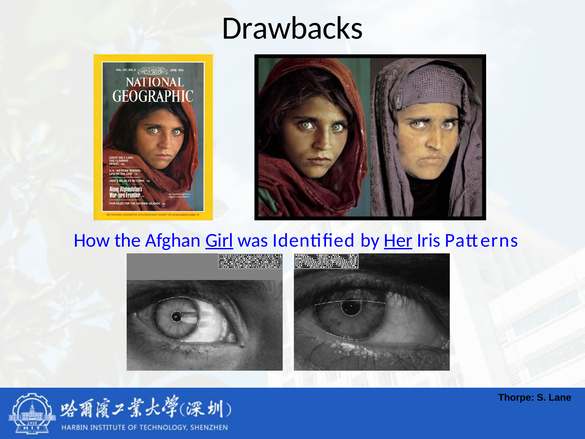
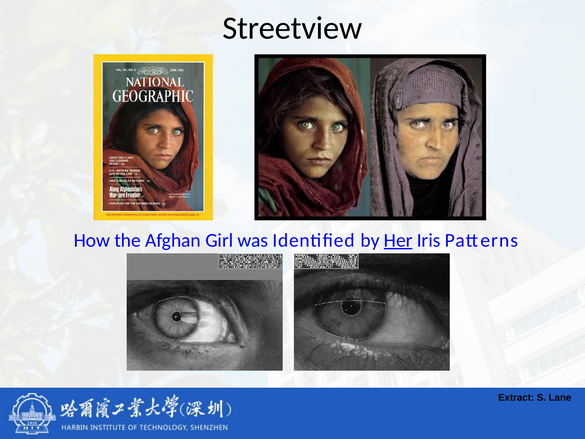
Drawbacks: Drawbacks -> Streetview (292, 28)
Girl underline: present -> none (219, 240)
Thorpe: Thorpe -> Extract (516, 397)
